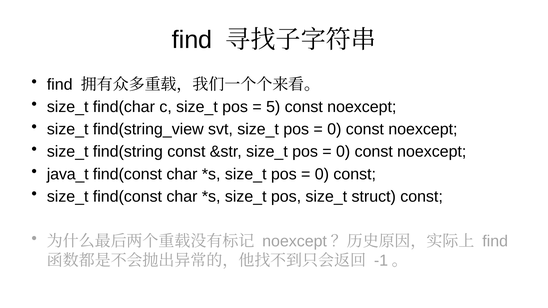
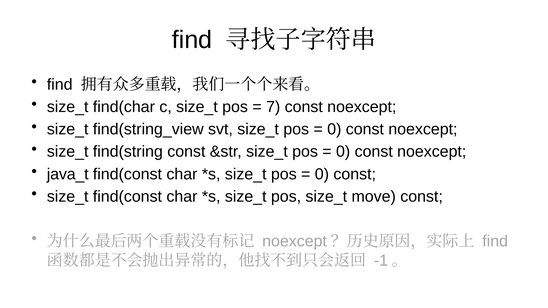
5: 5 -> 7 (273, 107)
struct: struct -> move (374, 197)
